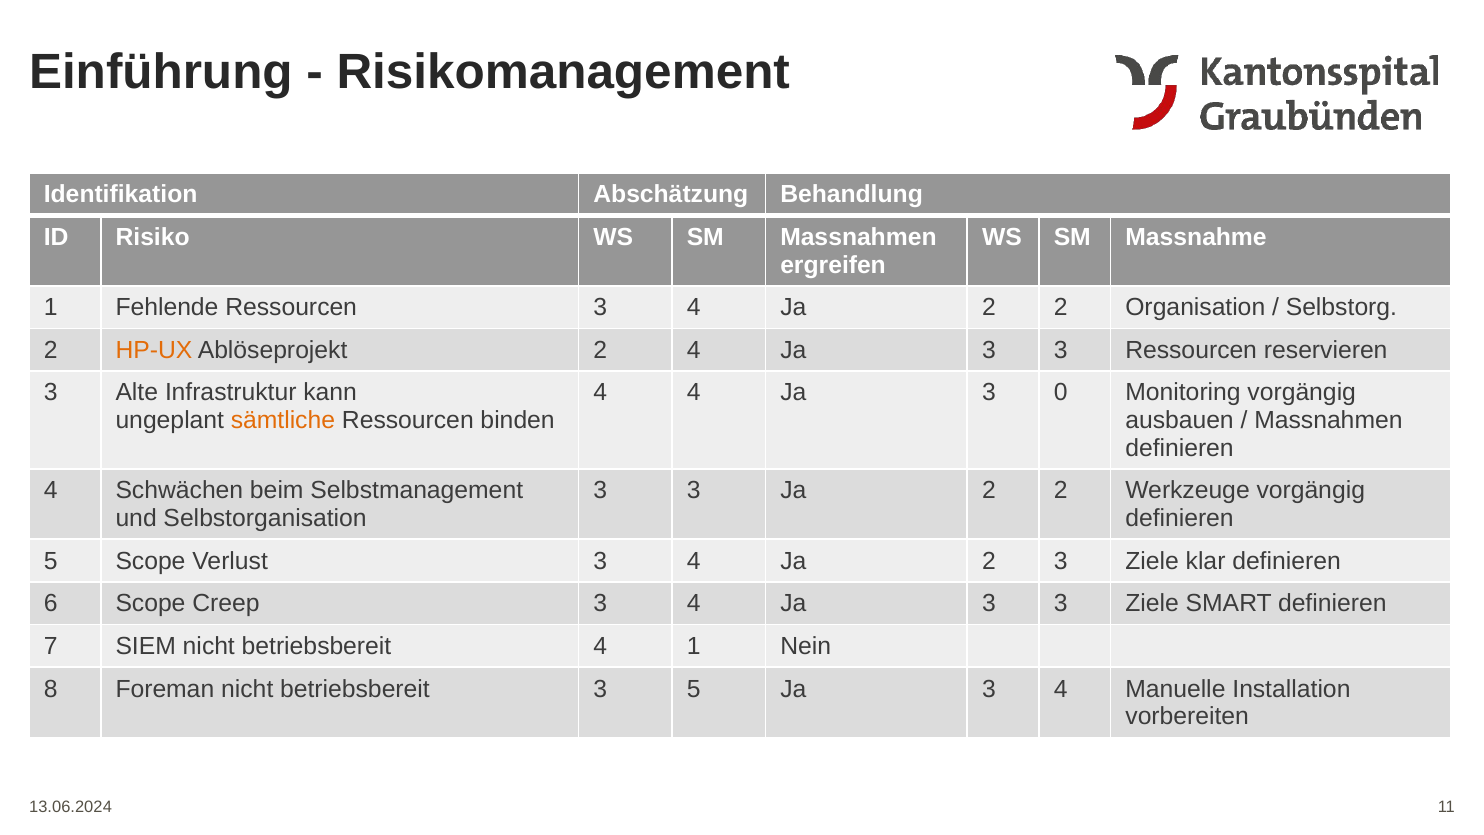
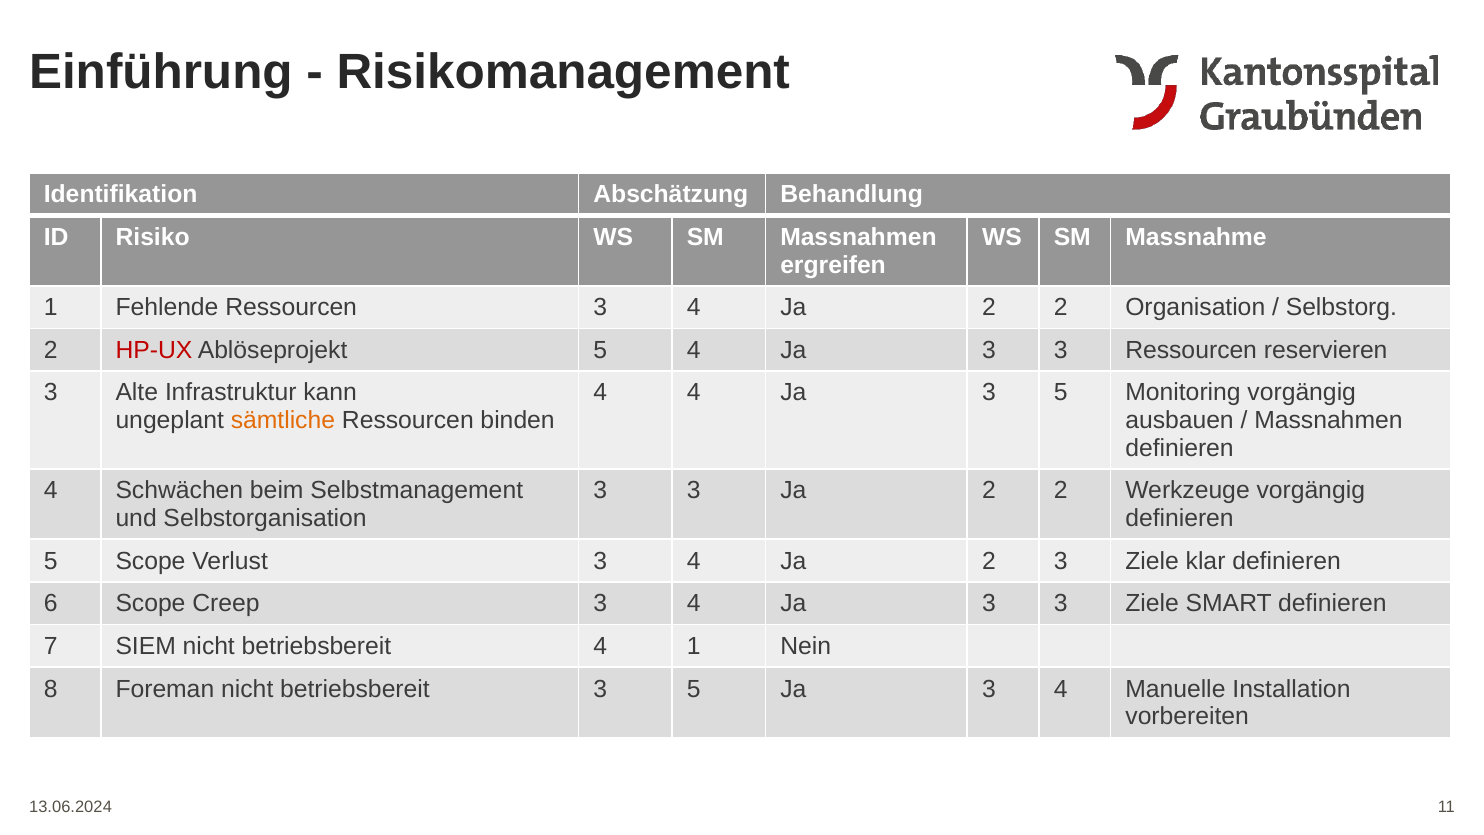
HP-UX colour: orange -> red (154, 350)
Ablöseprojekt 2: 2 -> 5 (600, 350)
Ja 3 0: 0 -> 5 (1061, 393)
